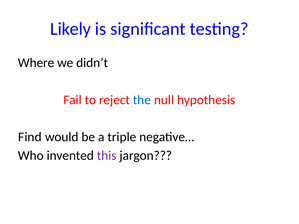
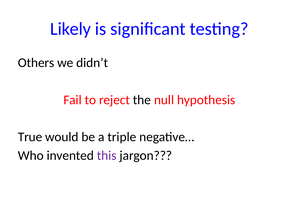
Where: Where -> Others (36, 63)
the colour: blue -> black (142, 100)
Find: Find -> True (30, 137)
